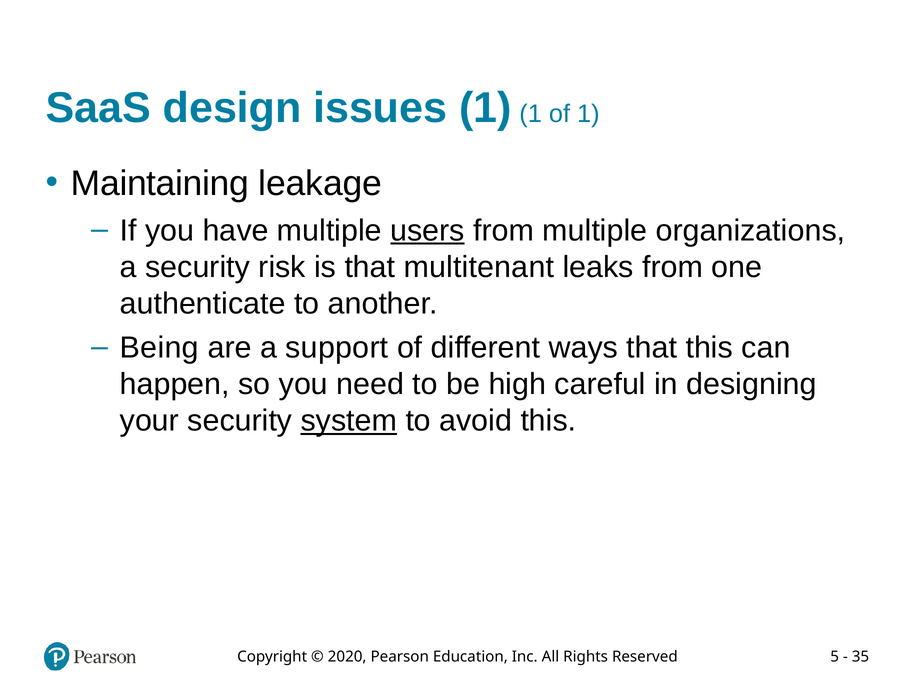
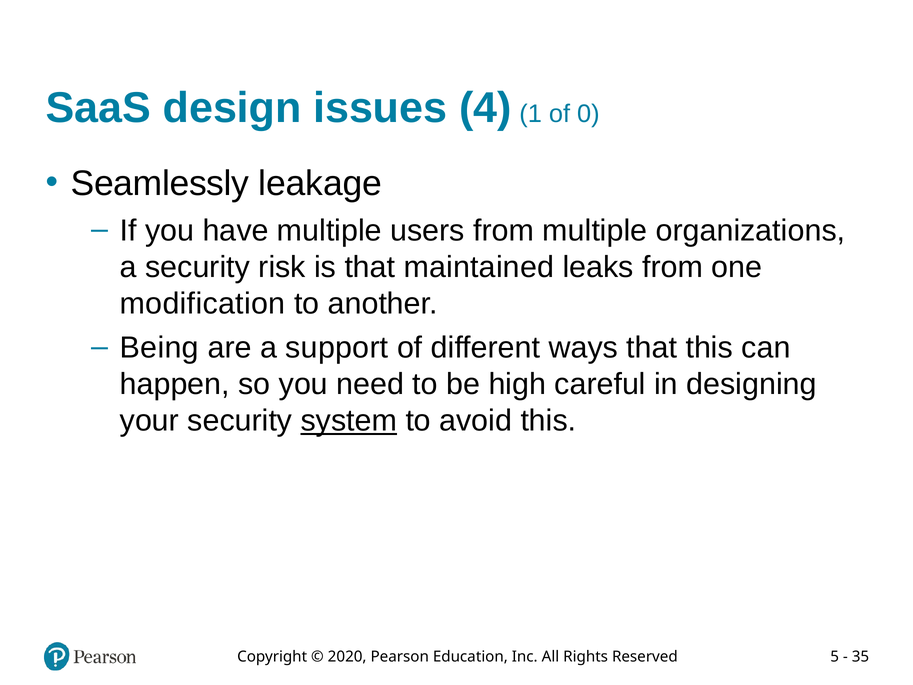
issues 1: 1 -> 4 (485, 108)
of 1: 1 -> 0 (588, 114)
Maintaining: Maintaining -> Seamlessly (160, 184)
users underline: present -> none (427, 230)
multitenant: multitenant -> maintained (479, 267)
authenticate: authenticate -> modification (203, 303)
